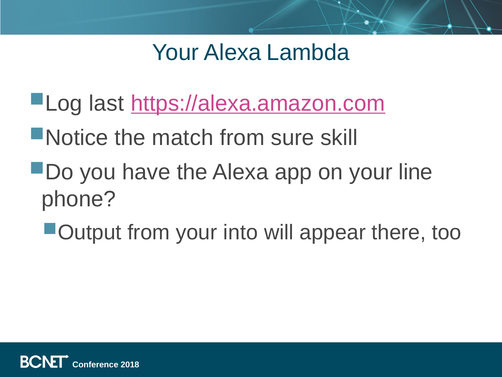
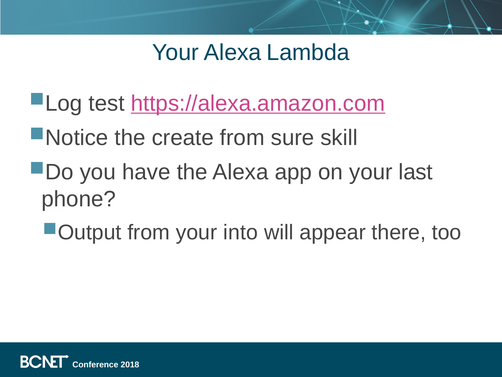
last: last -> test (107, 103)
match: match -> create (183, 138)
line: line -> last (416, 172)
